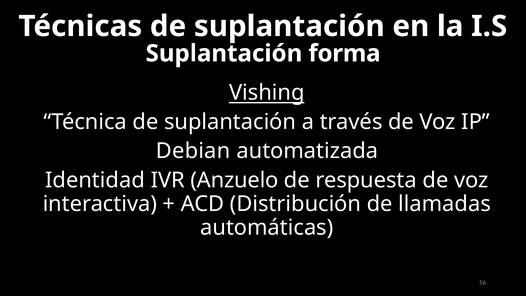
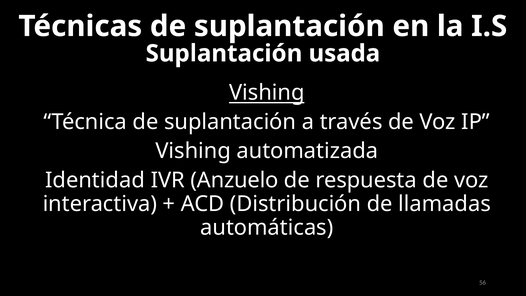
forma: forma -> usada (344, 53)
Debian: Debian -> Vishing (193, 151)
